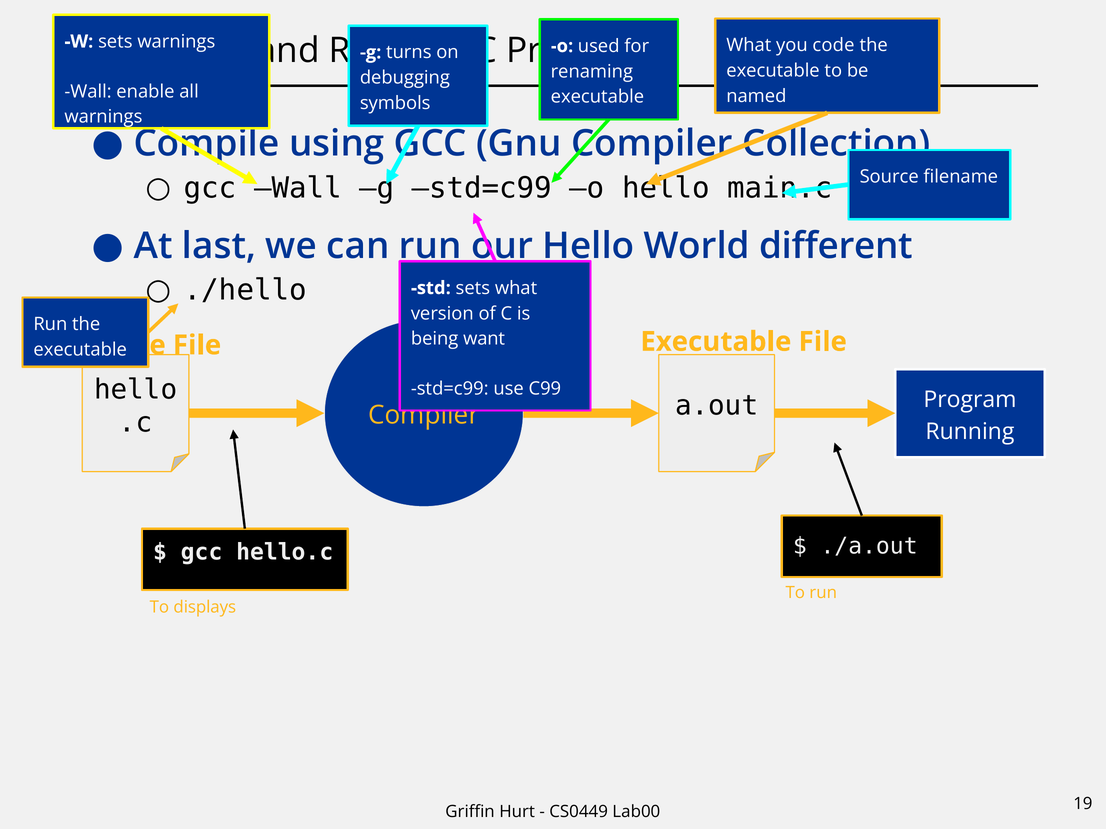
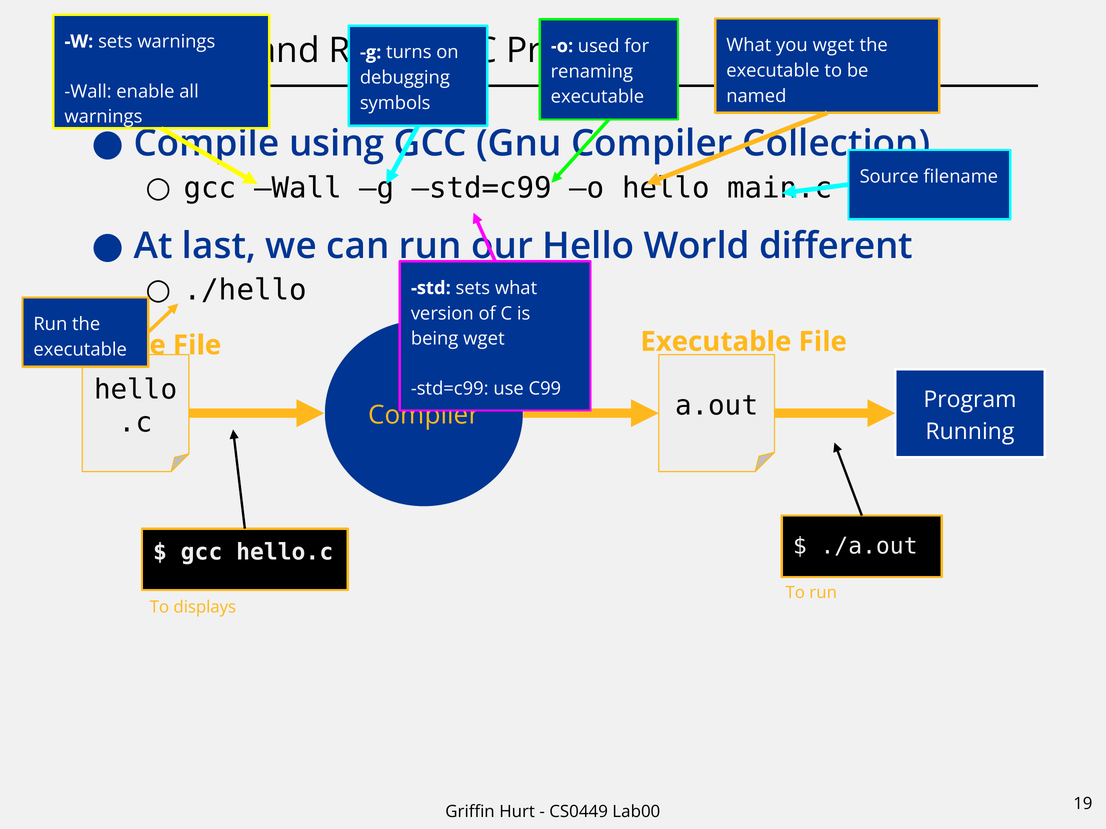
you code: code -> wget (833, 45)
being want: want -> wget (484, 339)
